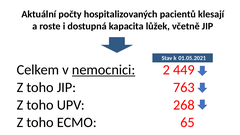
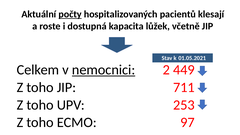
počty underline: none -> present (70, 14)
763: 763 -> 711 (184, 87)
268: 268 -> 253 (184, 105)
65: 65 -> 97 (188, 122)
